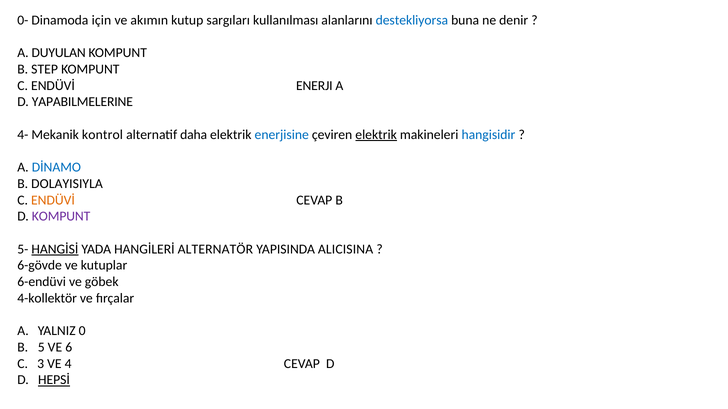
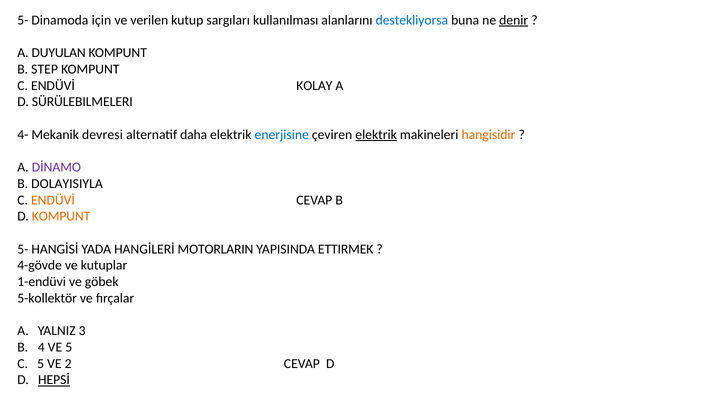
0-: 0- -> 5- (23, 20)
akımın: akımın -> verilen (149, 20)
denir underline: none -> present (514, 20)
ENERJI: ENERJI -> KOLAY (314, 86)
YAPABILMELERINE: YAPABILMELERINE -> SÜRÜLEBILMELERI (82, 102)
kontrol: kontrol -> devresi (102, 135)
hangisidir colour: blue -> orange (488, 135)
DİNAMO colour: blue -> purple (56, 168)
KOMPUNT colour: purple -> orange (61, 217)
HANGİSİ underline: present -> none (55, 249)
ALTERNATÖR: ALTERNATÖR -> MOTORLARIN (216, 249)
ALICISINA: ALICISINA -> ETTIRMEK (346, 249)
6-gövde: 6-gövde -> 4-gövde (40, 266)
6-endüvi: 6-endüvi -> 1-endüvi (42, 282)
4-kollektör: 4-kollektör -> 5-kollektör (47, 299)
0: 0 -> 3 (82, 331)
5: 5 -> 4 (41, 348)
VE 6: 6 -> 5 (69, 348)
C 3: 3 -> 5 (41, 364)
4: 4 -> 2 (68, 364)
